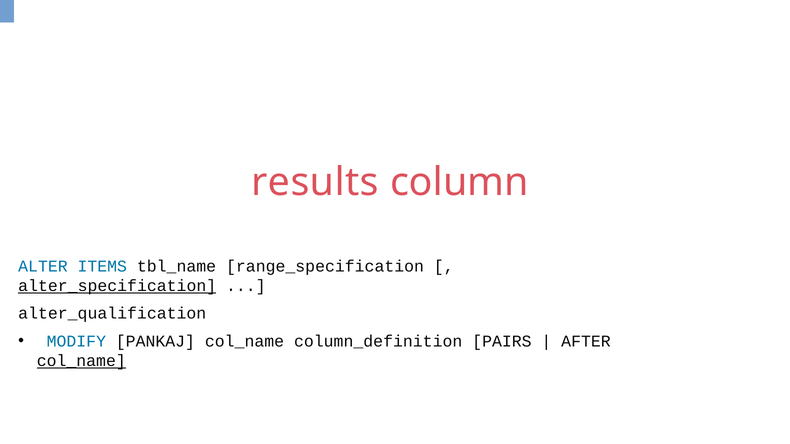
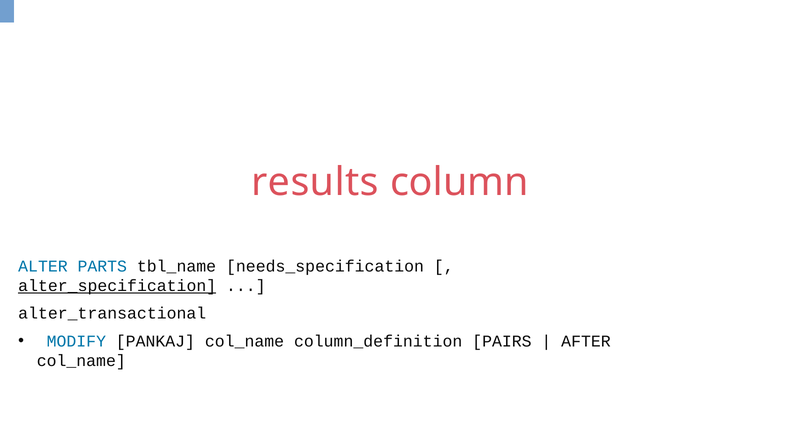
ITEMS: ITEMS -> PARTS (102, 266)
range_specification: range_specification -> needs_specification (325, 266)
alter_qualification: alter_qualification -> alter_transactional (112, 314)
col_name underline: present -> none (81, 361)
